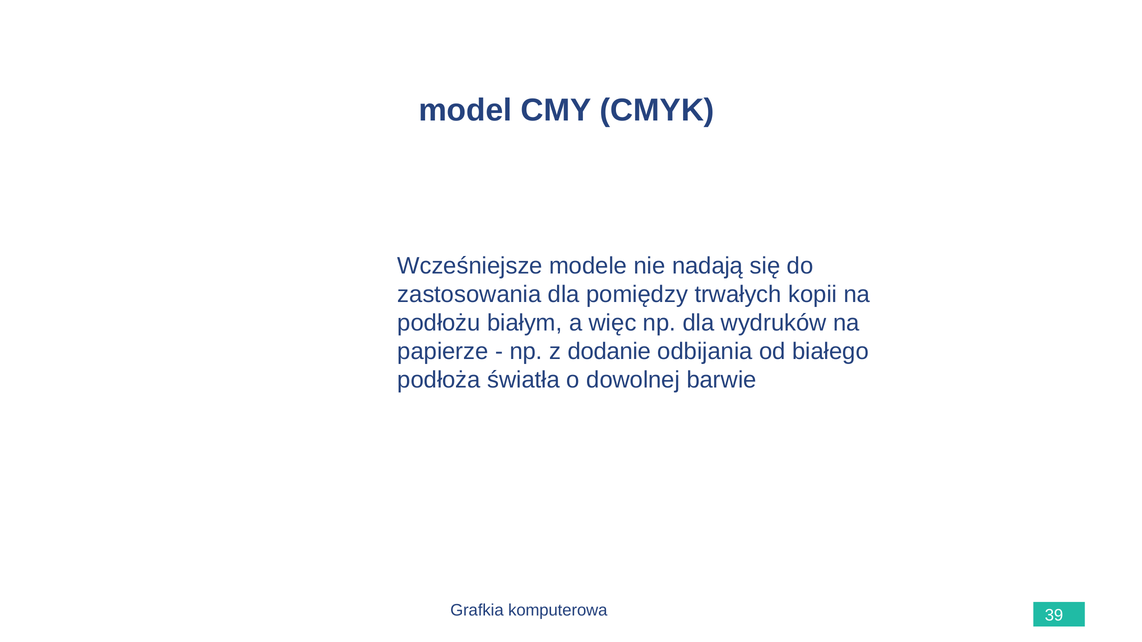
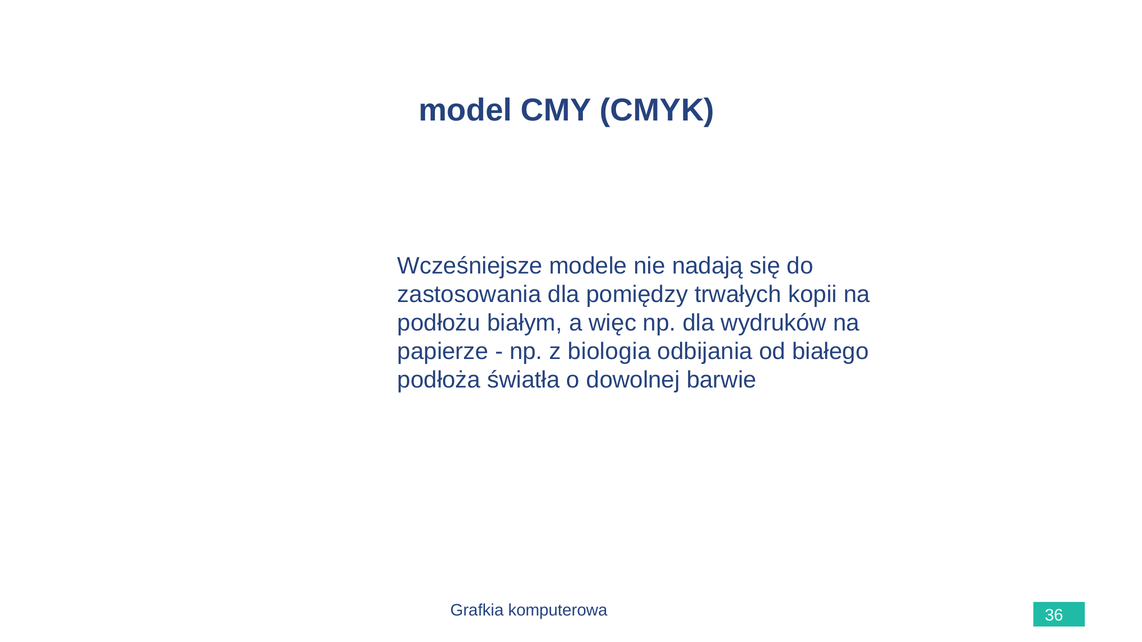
dodanie: dodanie -> biologia (609, 351)
39: 39 -> 36 (1054, 616)
